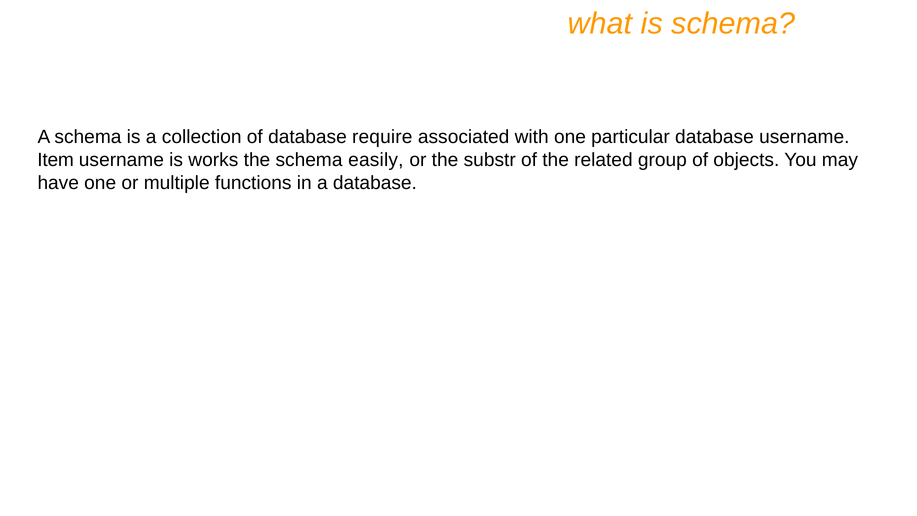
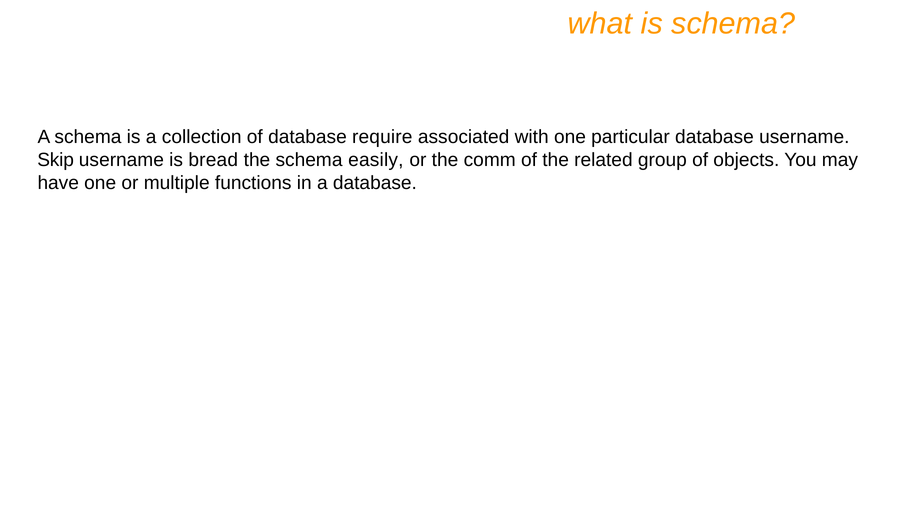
Item: Item -> Skip (56, 160)
works: works -> bread (213, 160)
substr: substr -> comm (490, 160)
